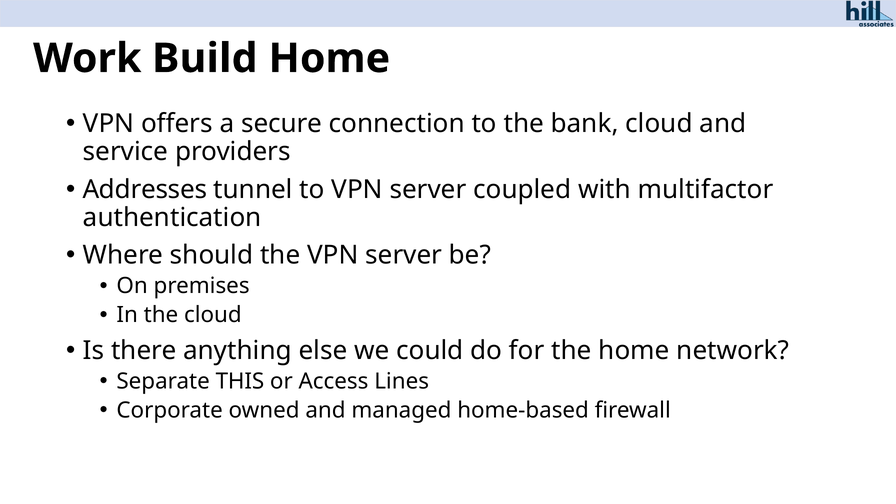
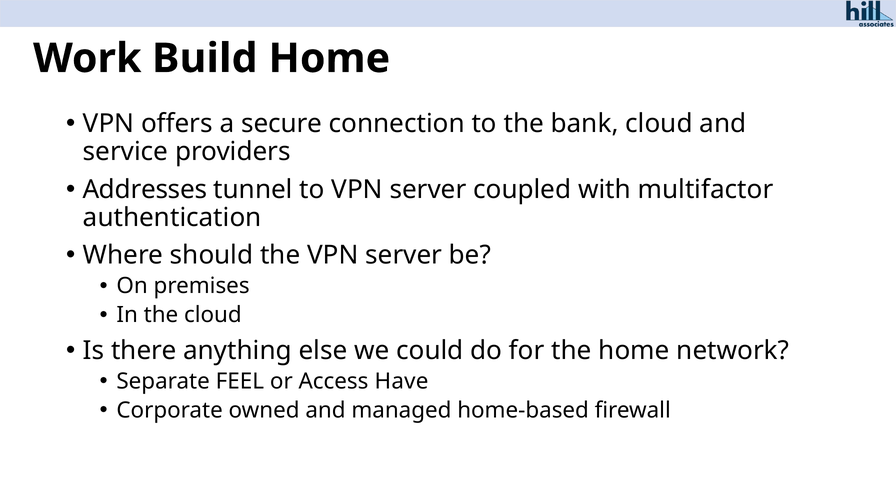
THIS: THIS -> FEEL (240, 381)
Lines: Lines -> Have (402, 381)
